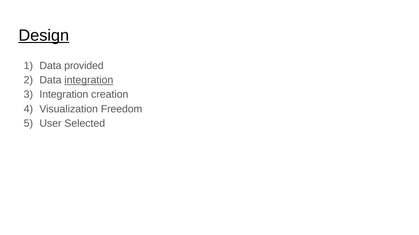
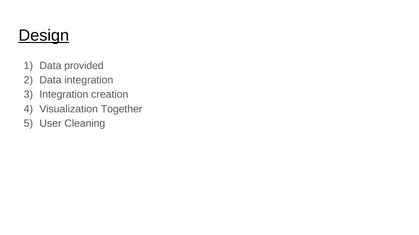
integration underline: present -> none (89, 80)
Freedom: Freedom -> Together (122, 109)
Selected: Selected -> Cleaning (85, 124)
